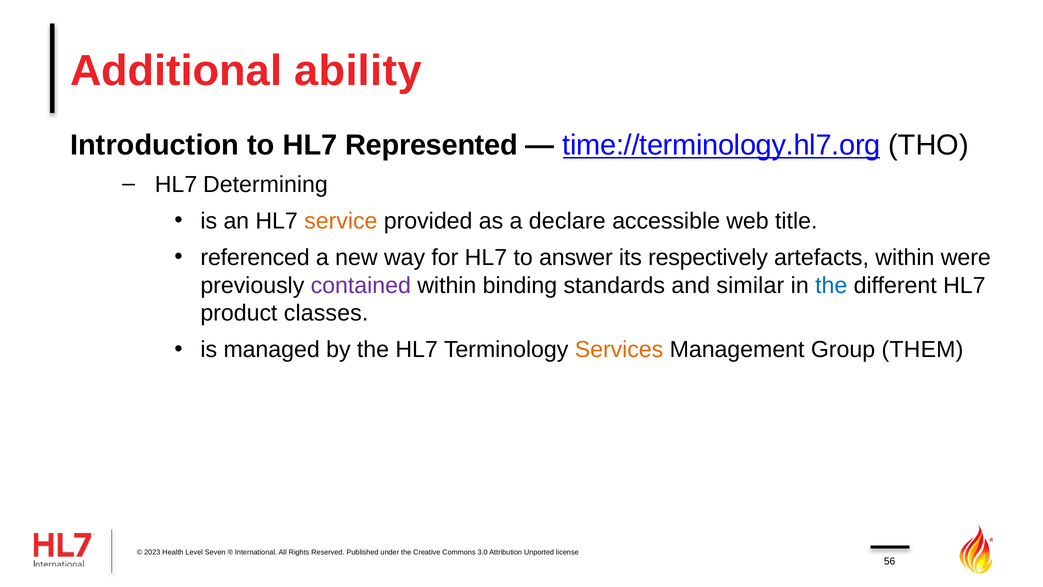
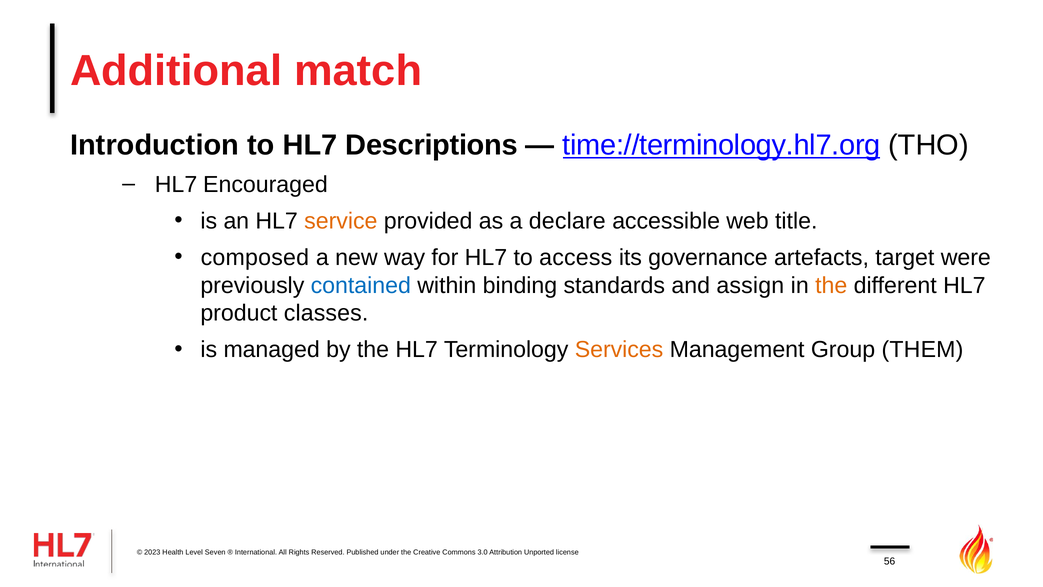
ability: ability -> match (358, 71)
Represented: Represented -> Descriptions (432, 145)
Determining: Determining -> Encouraged (265, 184)
referenced: referenced -> composed (255, 258)
answer: answer -> access (576, 258)
respectively: respectively -> governance (708, 258)
artefacts within: within -> target (905, 258)
contained colour: purple -> blue (361, 285)
similar: similar -> assign (750, 285)
the colour: blue -> orange (831, 285)
